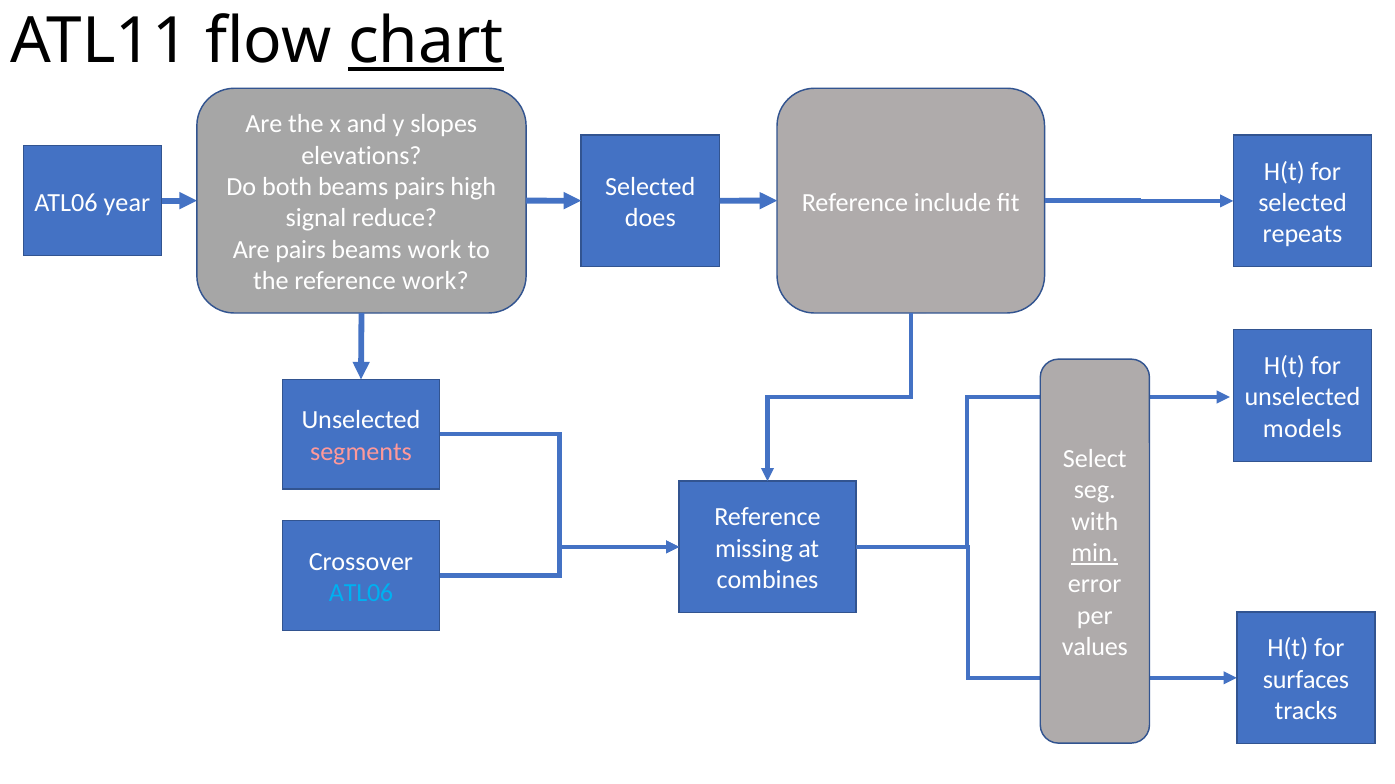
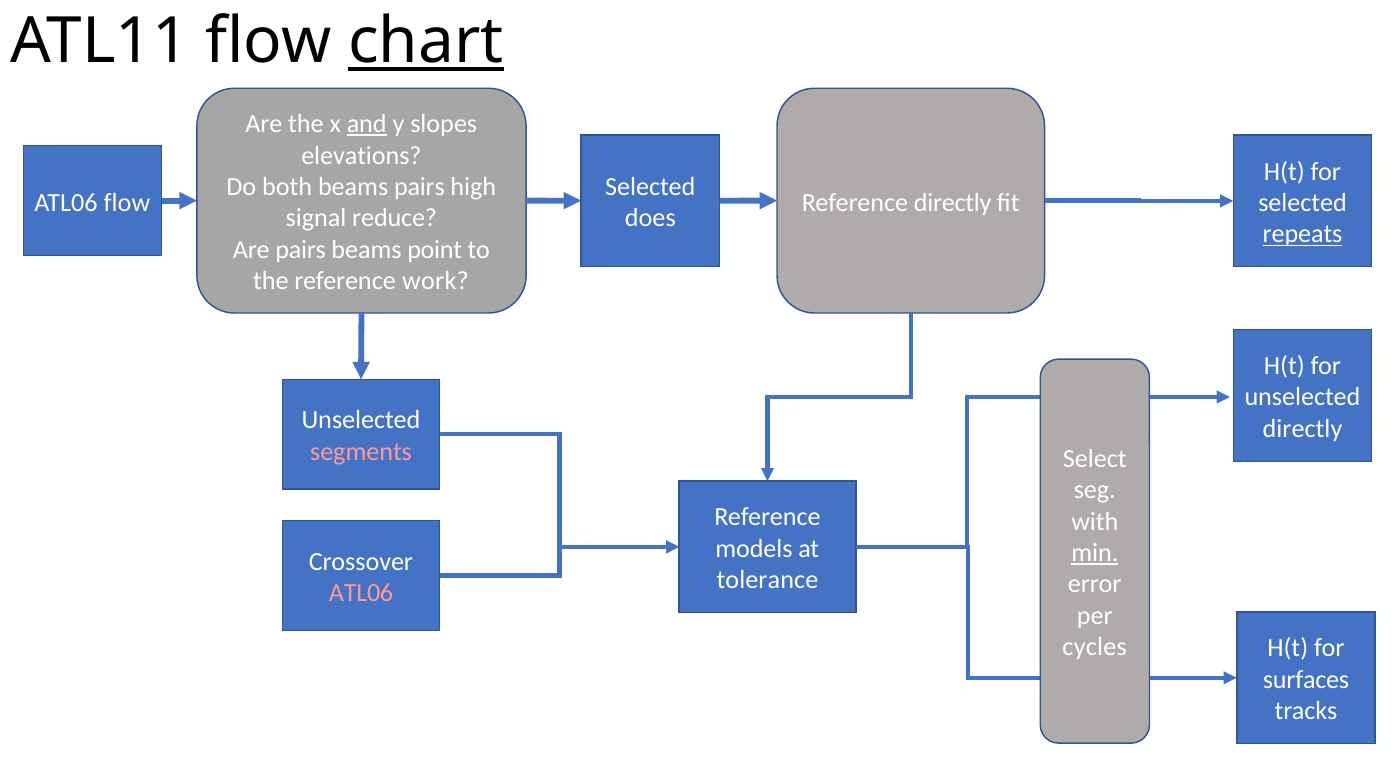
and underline: none -> present (367, 124)
ATL06 year: year -> flow (127, 203)
Reference include: include -> directly (953, 203)
repeats underline: none -> present (1303, 234)
beams work: work -> point (435, 250)
models: models -> directly (1302, 429)
missing: missing -> models (754, 549)
combines: combines -> tolerance (767, 581)
ATL06 colour: light blue -> pink (361, 593)
values: values -> cycles (1095, 648)
